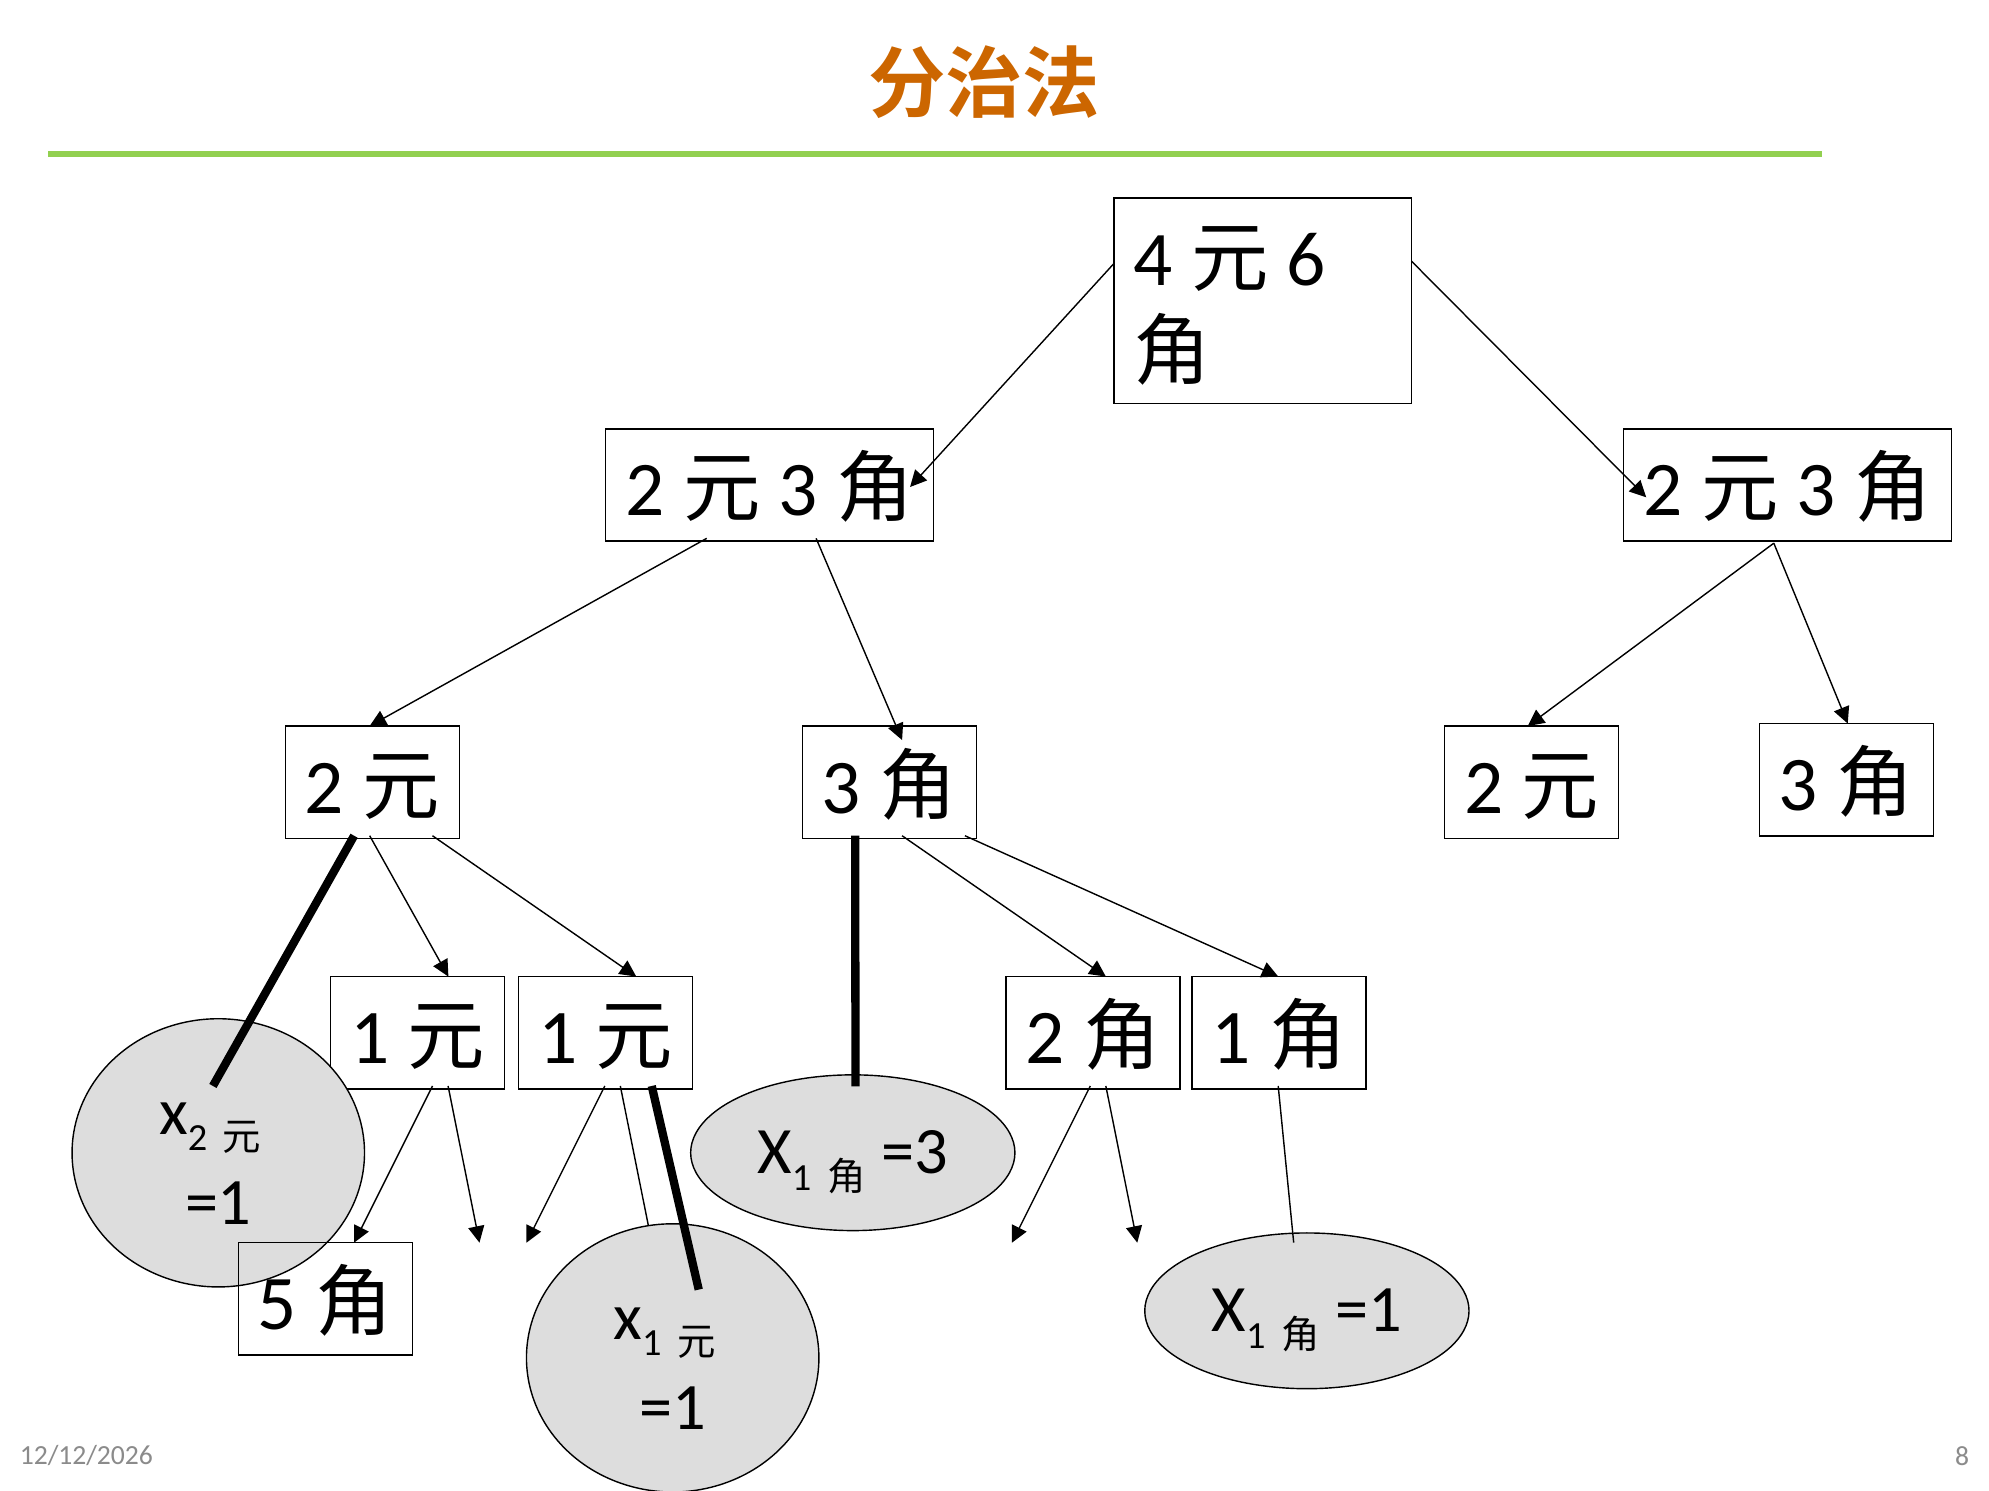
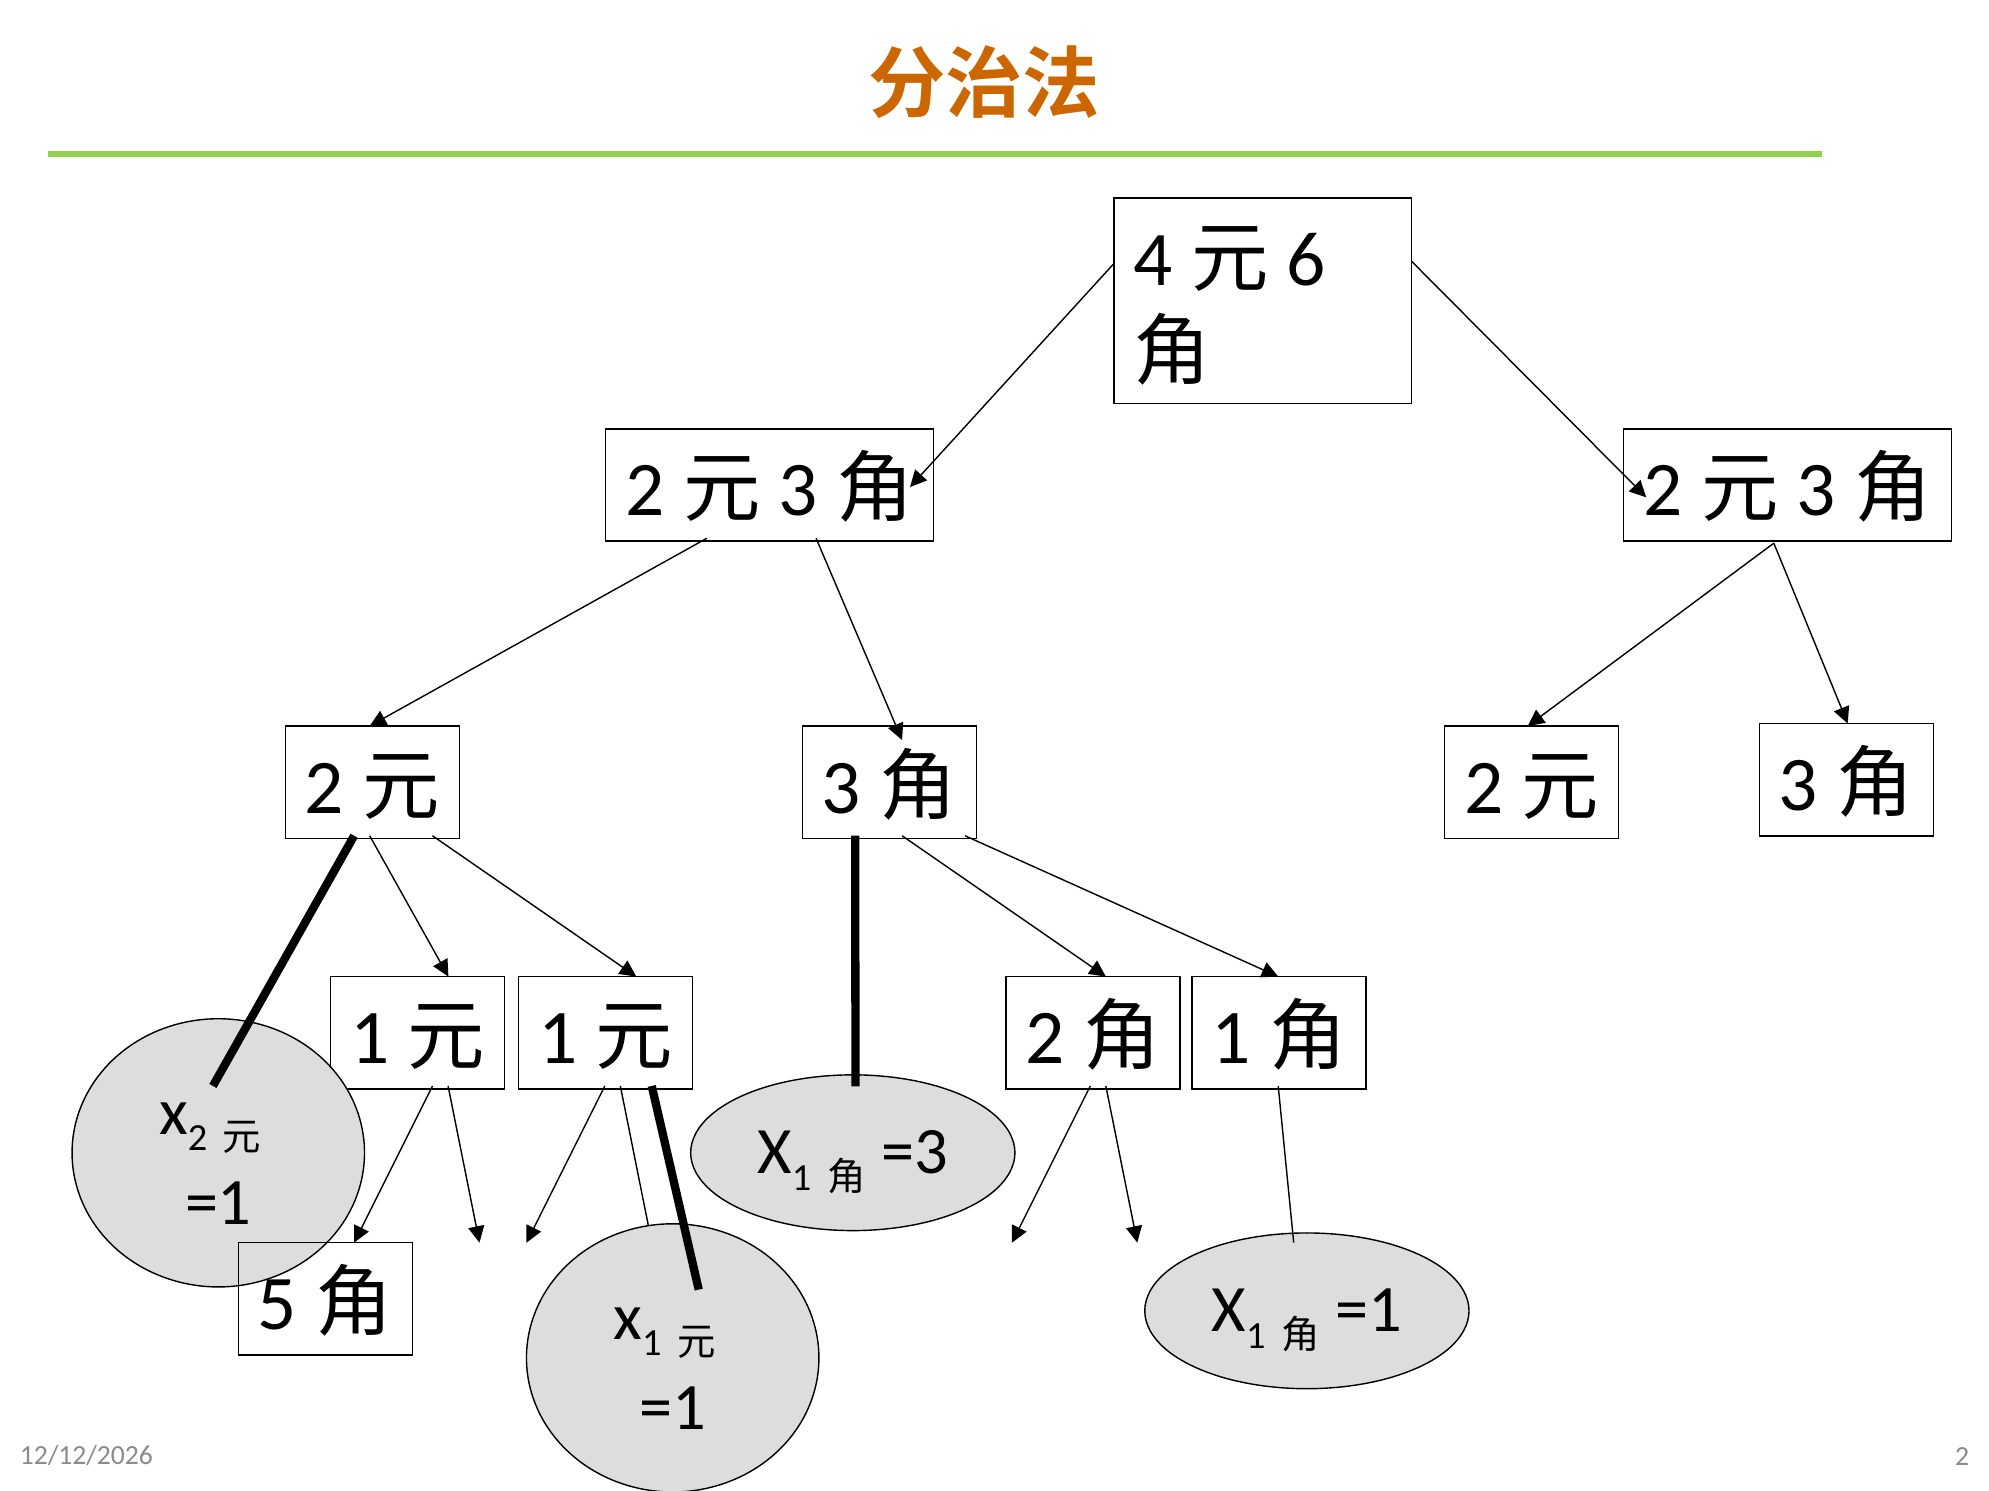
8: 8 -> 2 (1962, 1457)
